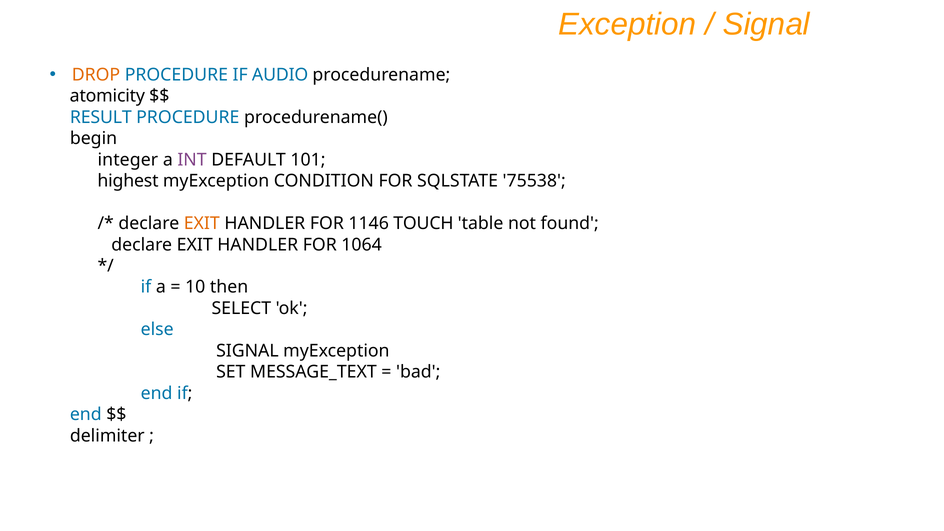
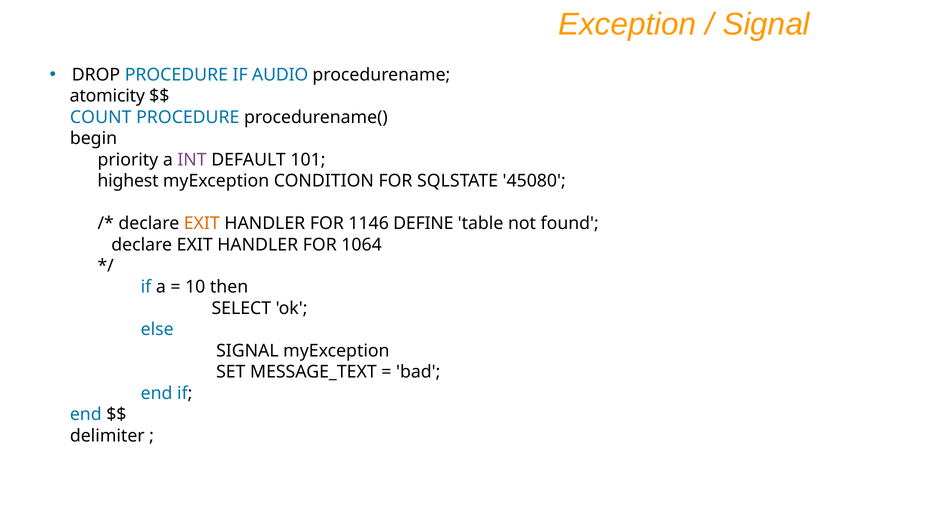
DROP colour: orange -> black (96, 75)
RESULT: RESULT -> COUNT (101, 117)
integer: integer -> priority (128, 160)
75538: 75538 -> 45080 (534, 181)
TOUCH: TOUCH -> DEFINE (423, 223)
